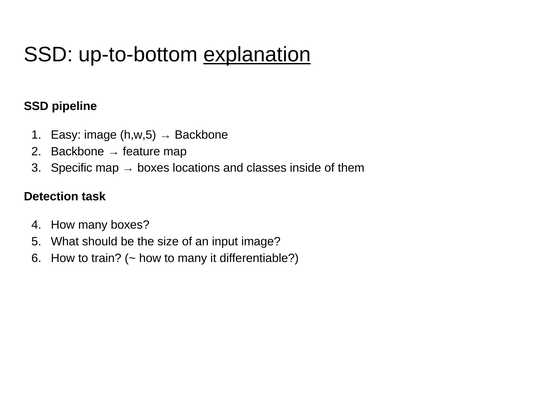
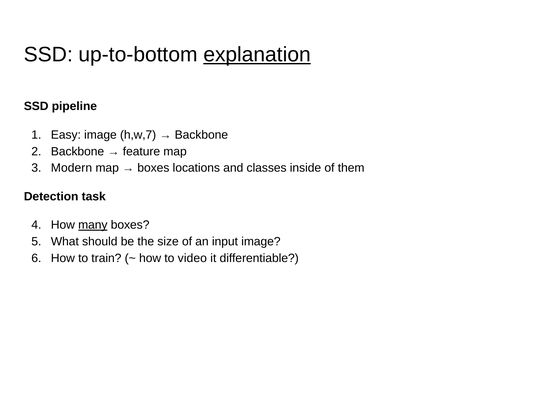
h,w,5: h,w,5 -> h,w,7 (138, 135)
Specific: Specific -> Modern (72, 168)
many underline: none -> present (93, 225)
to many: many -> video (192, 259)
